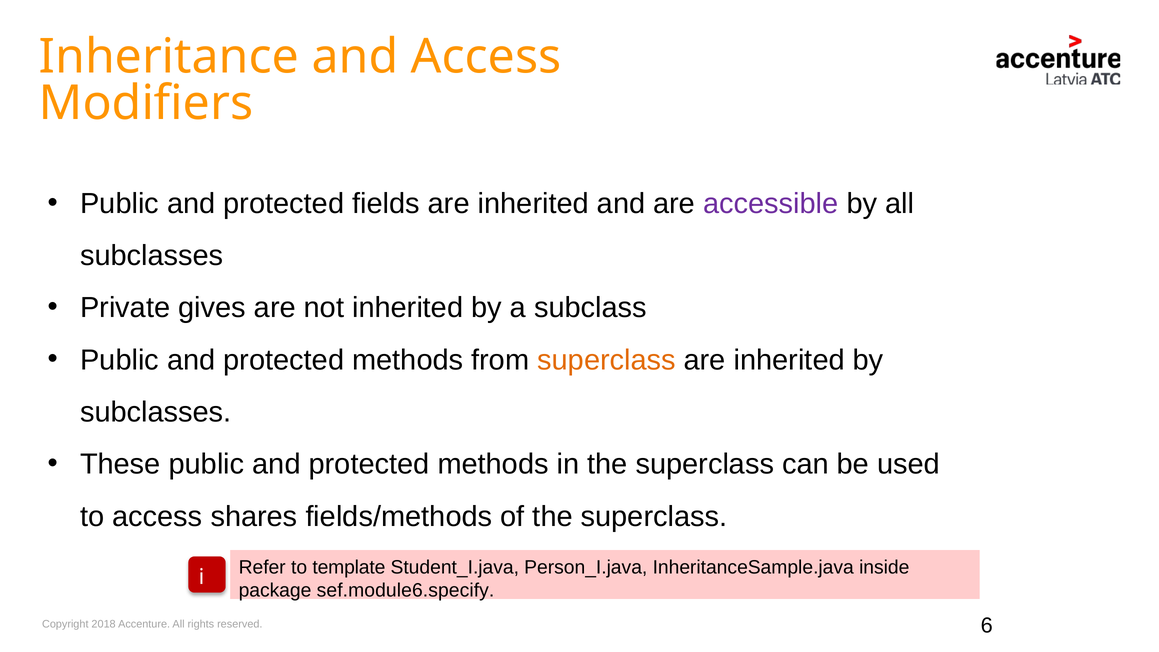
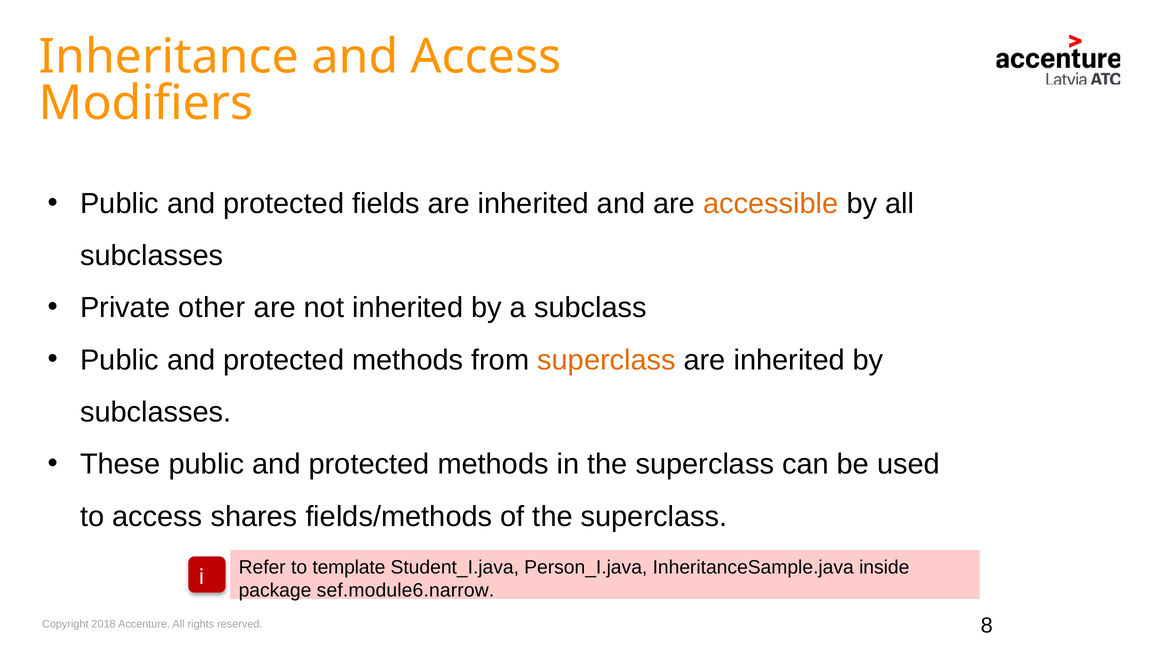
accessible colour: purple -> orange (771, 204)
gives: gives -> other (212, 308)
sef.module6.specify: sef.module6.specify -> sef.module6.narrow (405, 590)
6: 6 -> 8 (987, 626)
